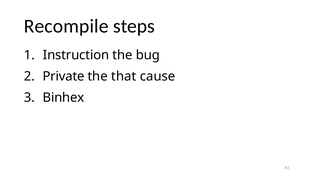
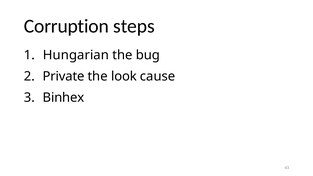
Recompile: Recompile -> Corruption (66, 26)
Instruction: Instruction -> Hungarian (76, 55)
that: that -> look (124, 76)
